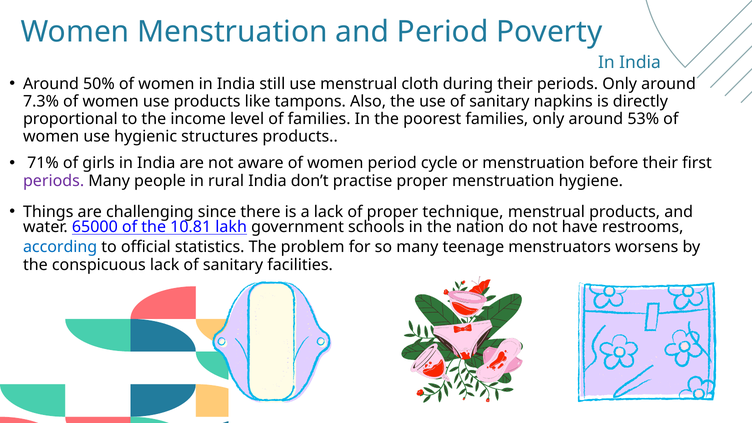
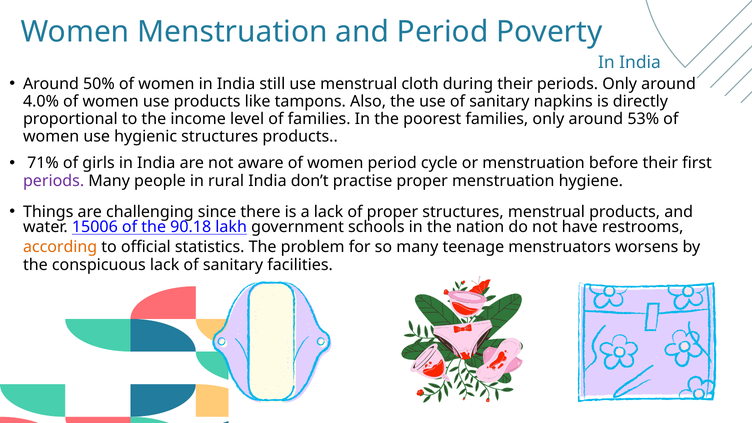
7.3%: 7.3% -> 4.0% (41, 101)
proper technique: technique -> structures (463, 212)
65000: 65000 -> 15006 (95, 227)
10.81: 10.81 -> 90.18 (191, 227)
according colour: blue -> orange (60, 247)
